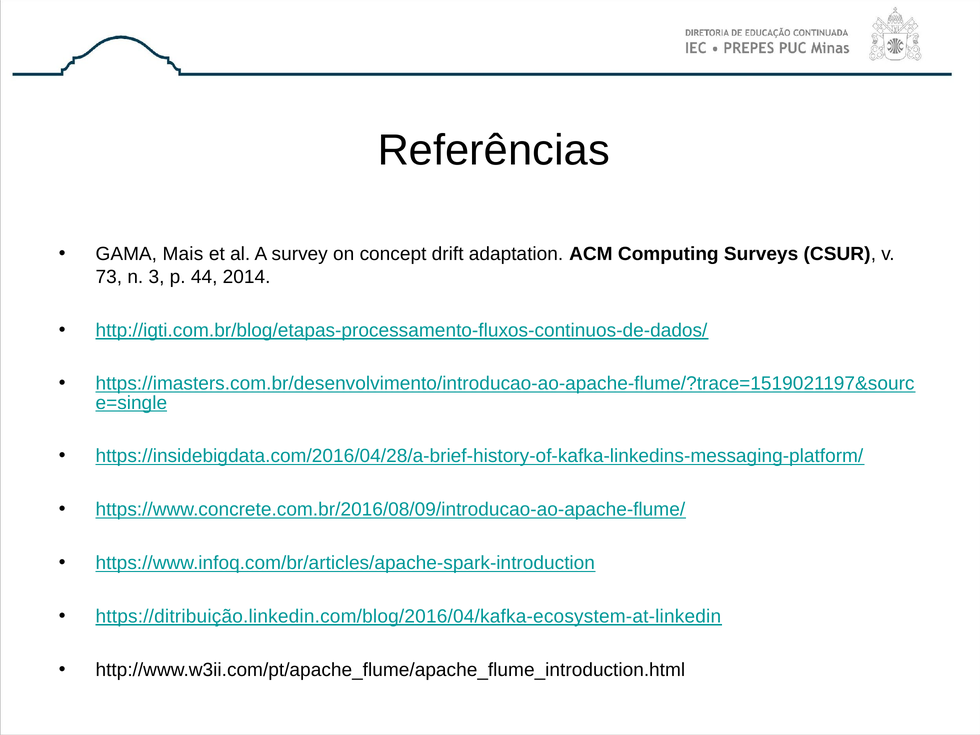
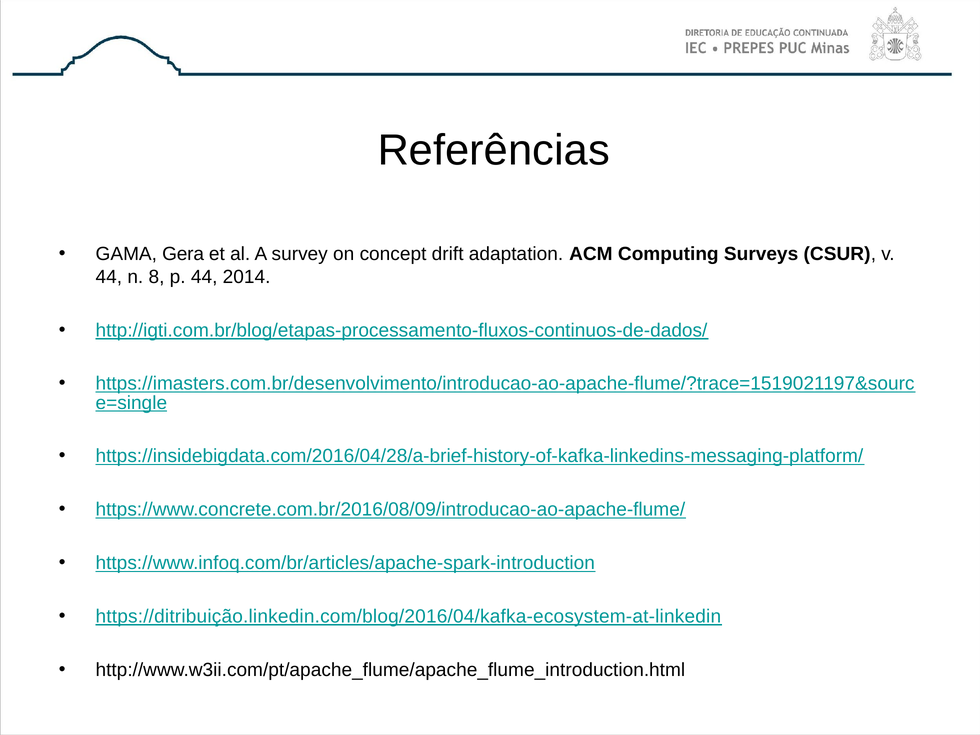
Mais: Mais -> Gera (183, 254)
73: 73 -> 44 (109, 277)
3: 3 -> 8 (156, 277)
